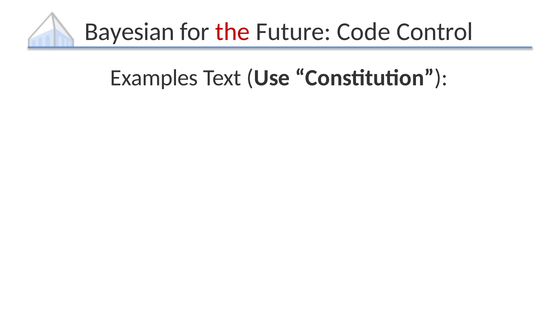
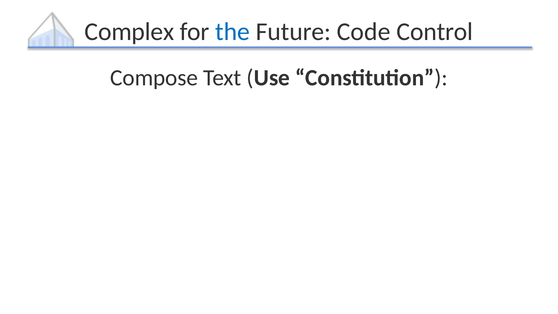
Bayesian: Bayesian -> Complex (129, 32)
the colour: red -> blue (233, 32)
Examples: Examples -> Compose (154, 78)
